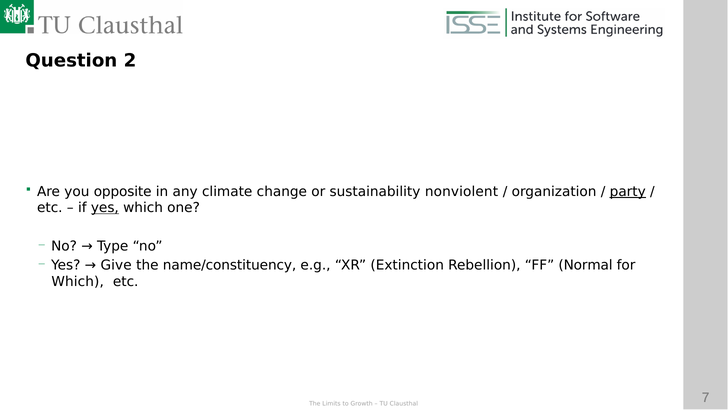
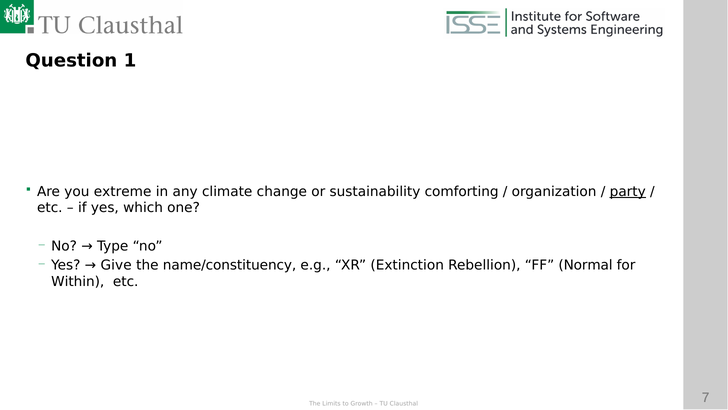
2: 2 -> 1 (130, 61)
opposite: opposite -> extreme (123, 191)
nonviolent: nonviolent -> comforting (462, 191)
yes underline: present -> none (105, 208)
Which: Which -> Within (78, 281)
